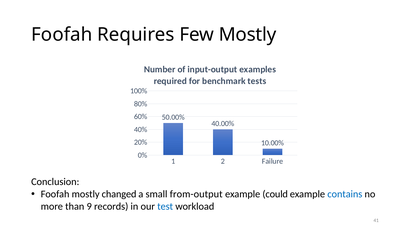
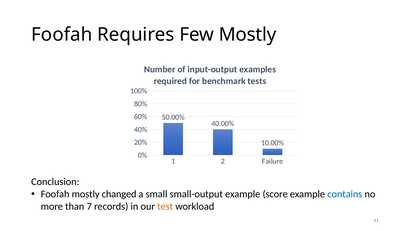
from-output: from-output -> small-output (196, 194)
could: could -> score (275, 194)
9: 9 -> 7 (89, 206)
test colour: blue -> orange (165, 206)
